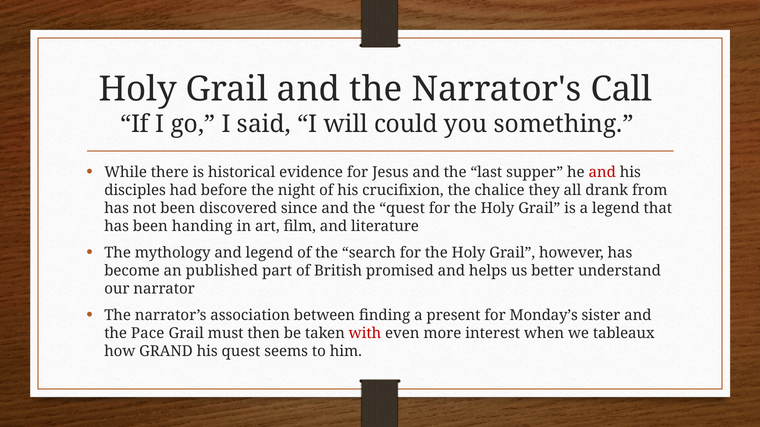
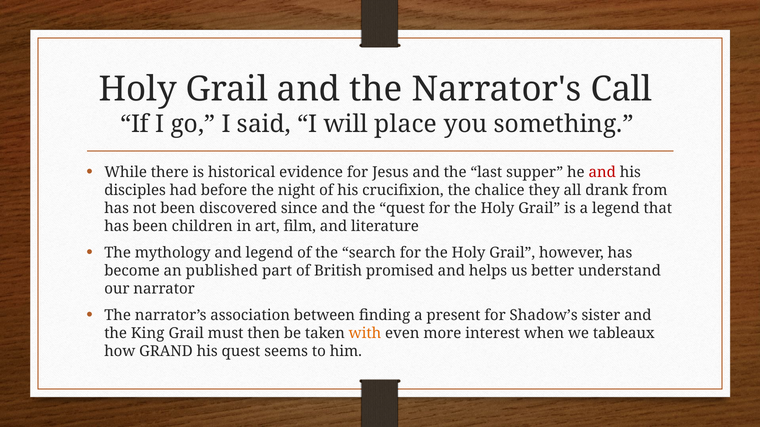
could: could -> place (406, 124)
handing: handing -> children (202, 226)
Monday’s: Monday’s -> Shadow’s (544, 316)
Pace: Pace -> King (148, 334)
with colour: red -> orange (365, 334)
